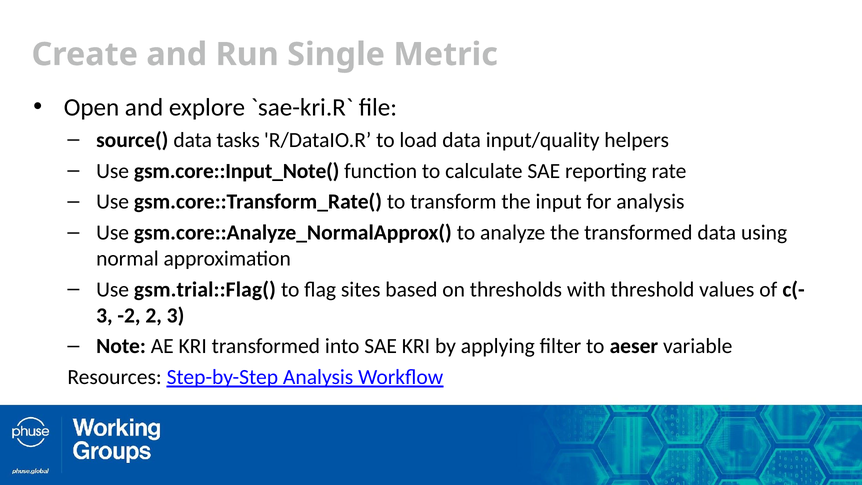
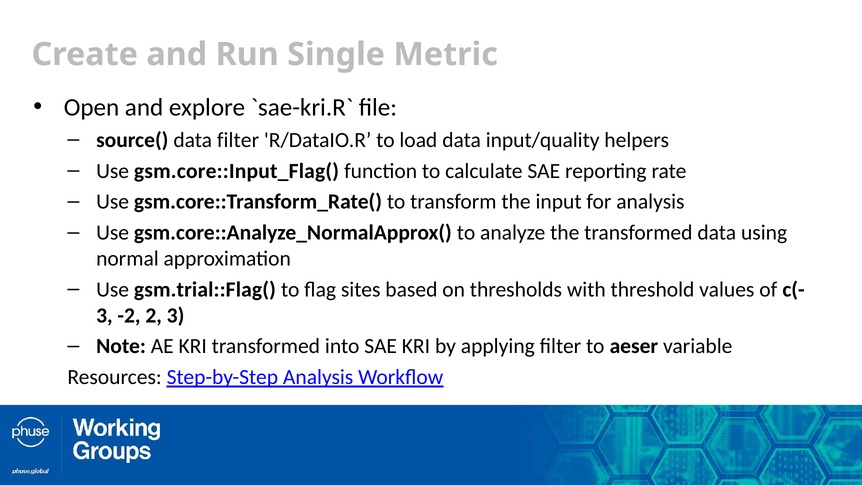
data tasks: tasks -> filter (238, 140)
gsm.core::Input_Note(: gsm.core::Input_Note( -> gsm.core::Input_Flag( (237, 171)
